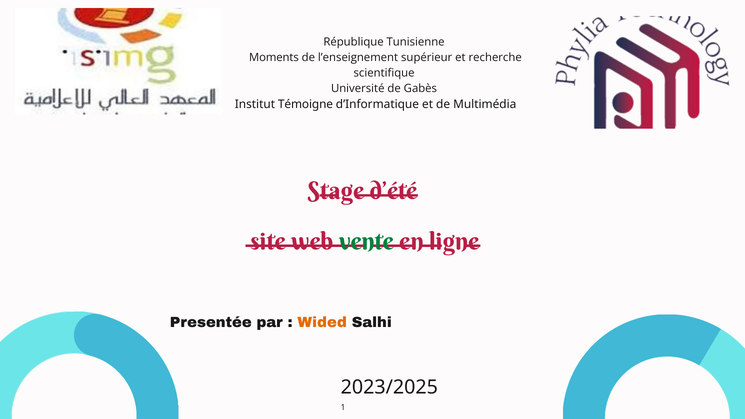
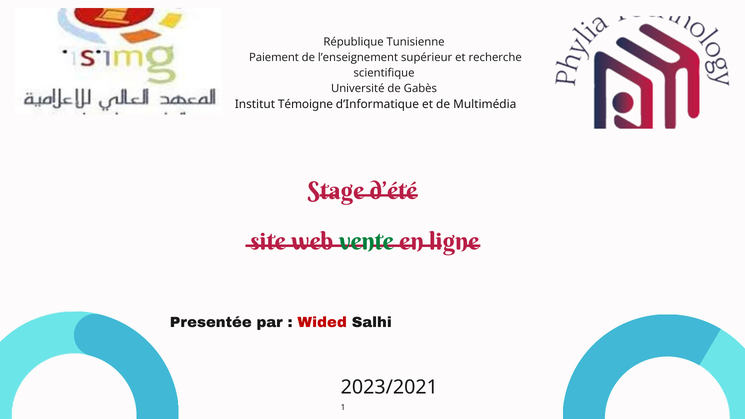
Moments: Moments -> Paiement (274, 57)
Wided colour: orange -> red (322, 322)
2023/2025: 2023/2025 -> 2023/2021 (389, 388)
